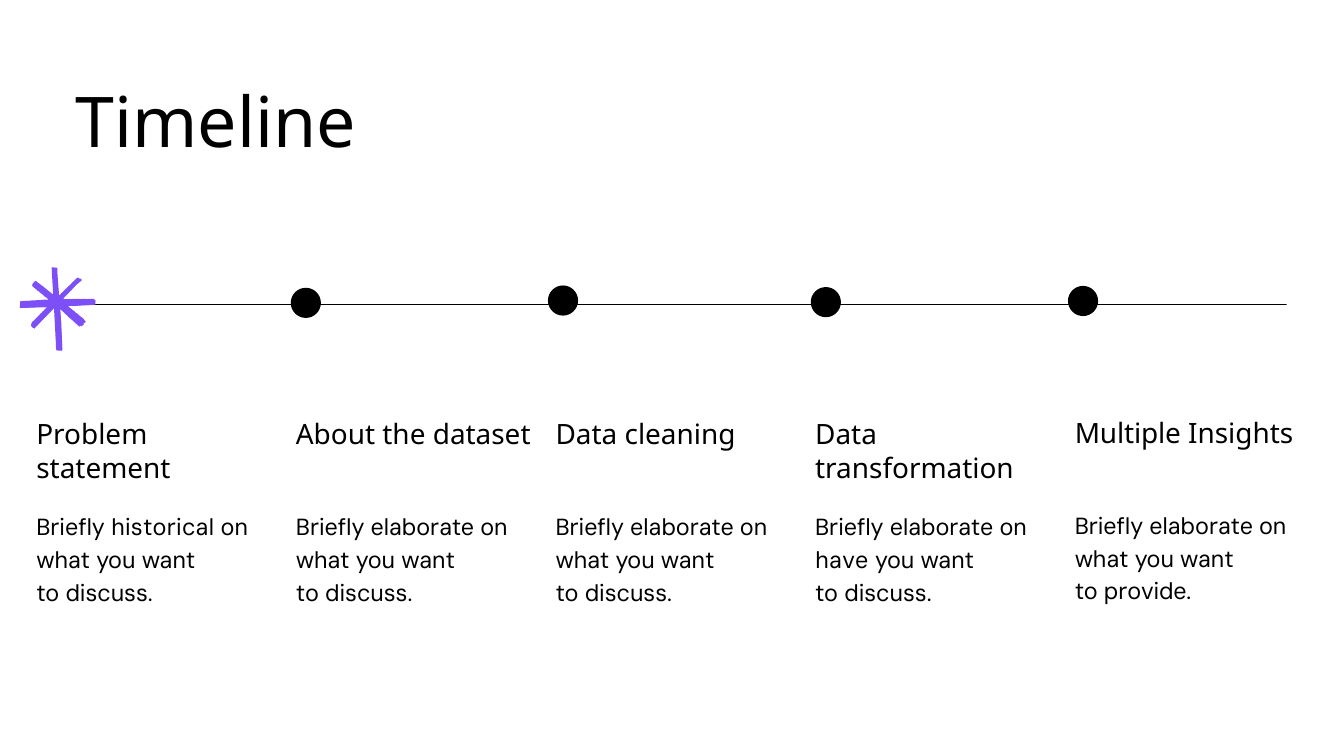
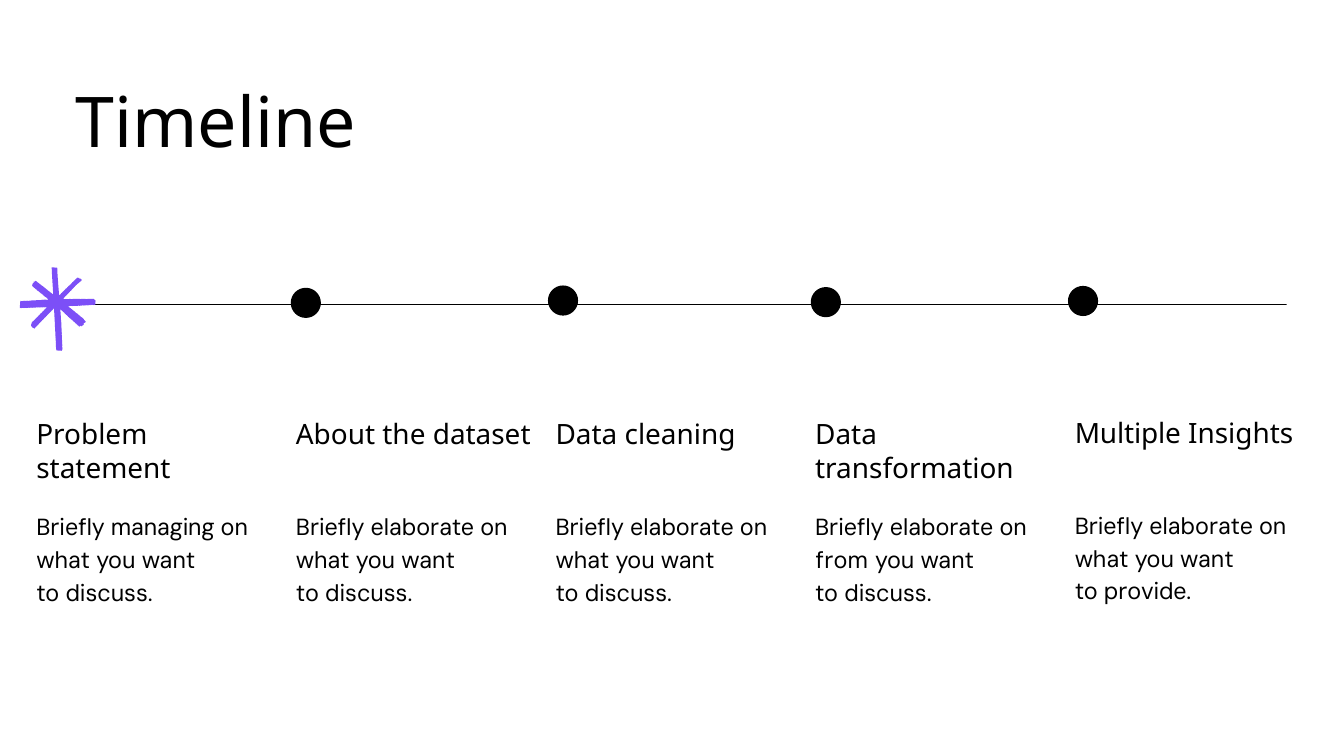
historical: historical -> managing (163, 528)
have: have -> from (842, 561)
